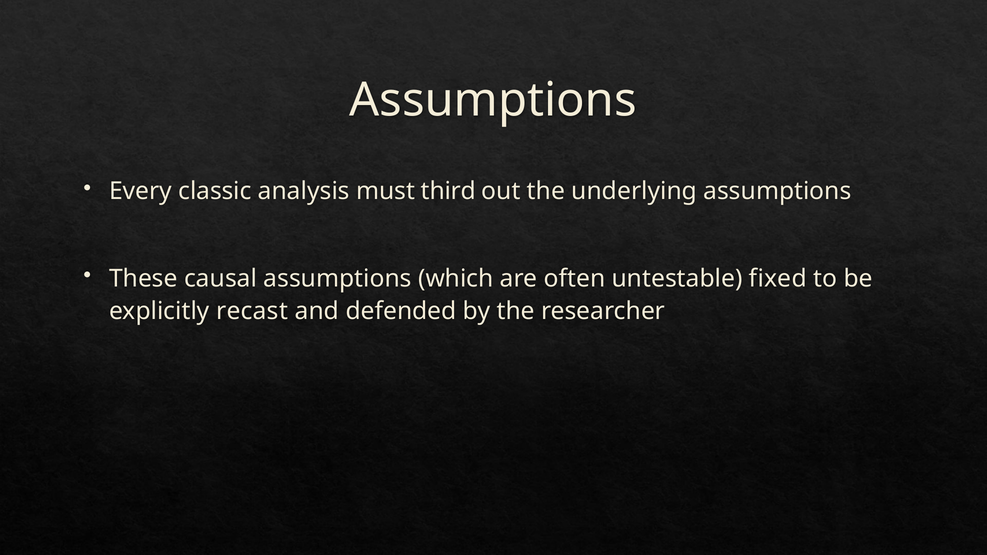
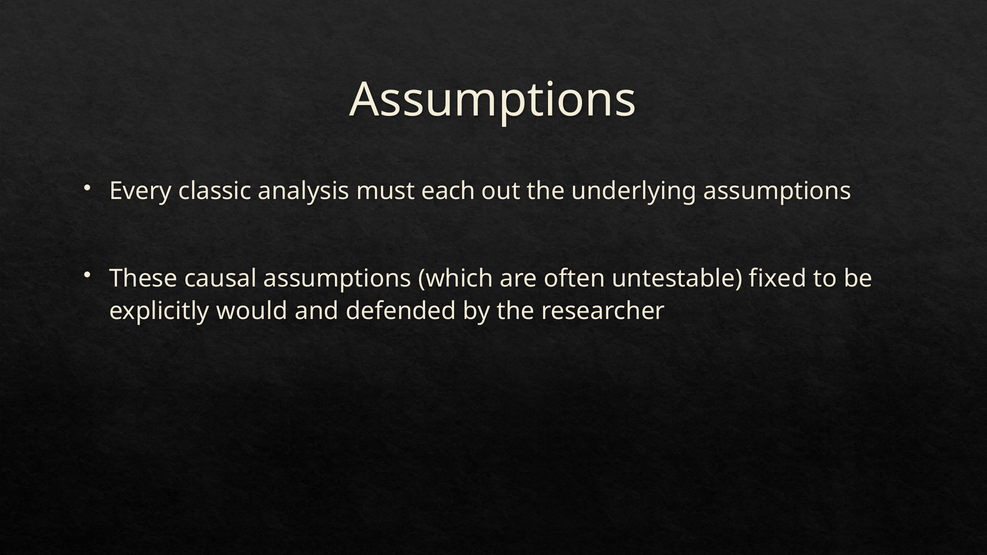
third: third -> each (448, 191)
recast: recast -> would (252, 311)
